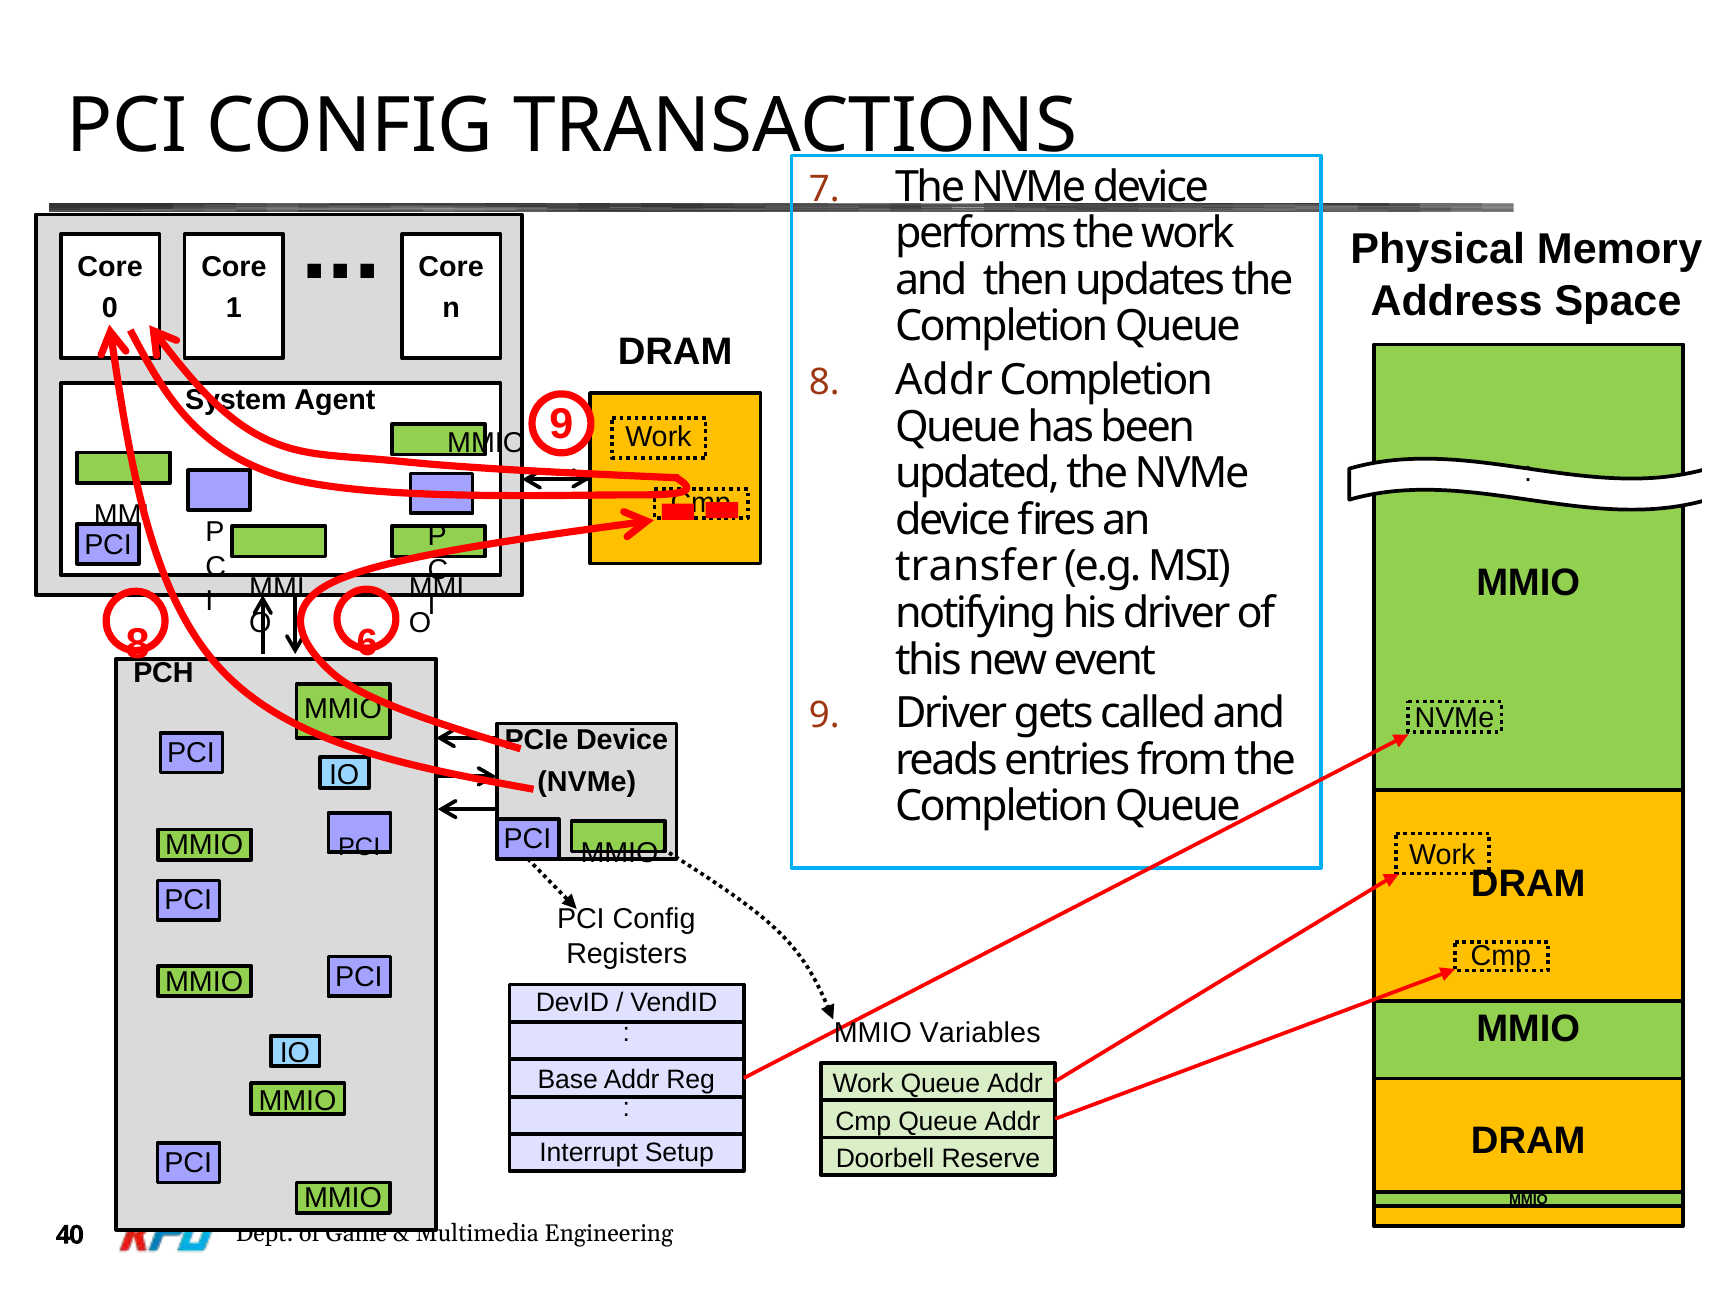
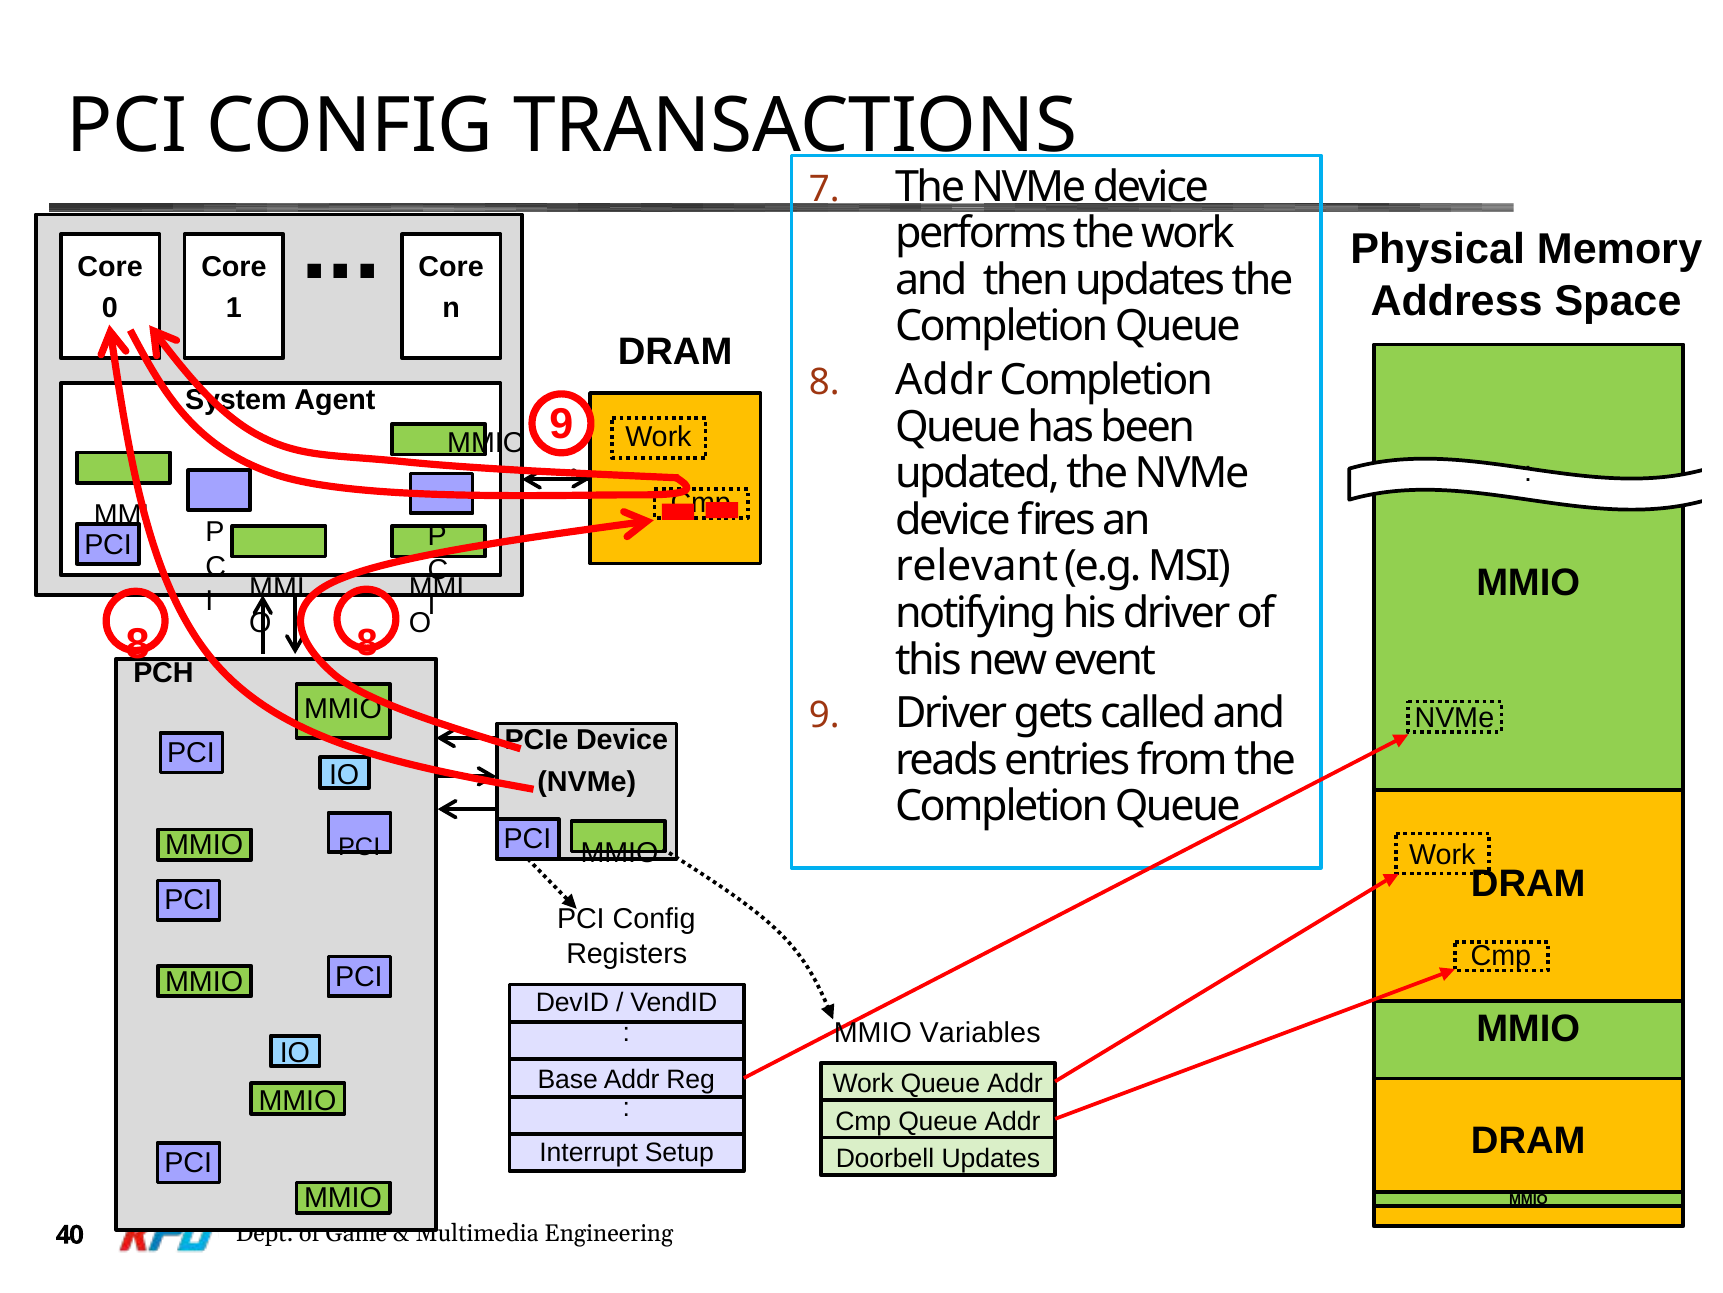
transfer: transfer -> relevant (977, 566)
8 6: 6 -> 8 (367, 642)
Doorbell Reserve: Reserve -> Updates (991, 1158)
